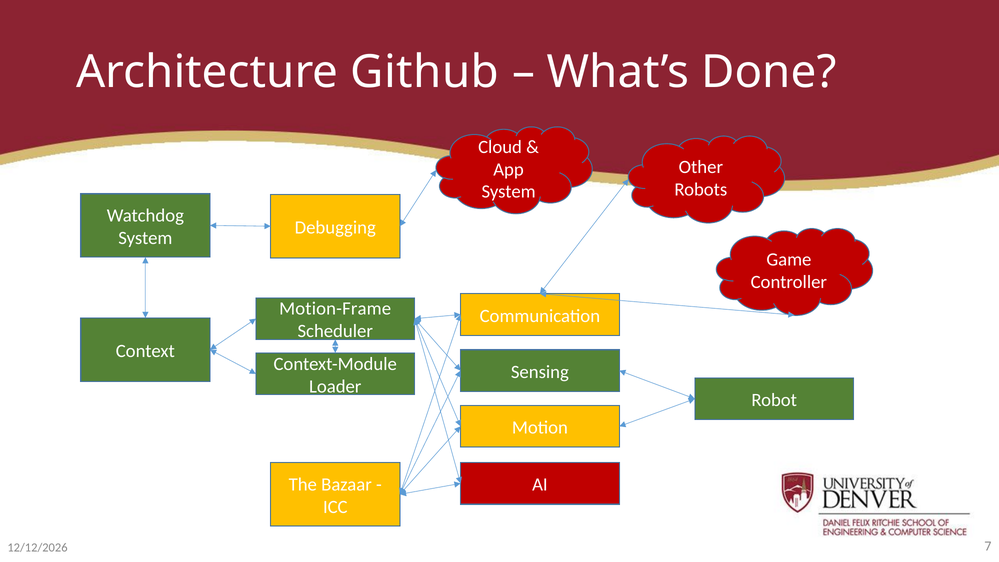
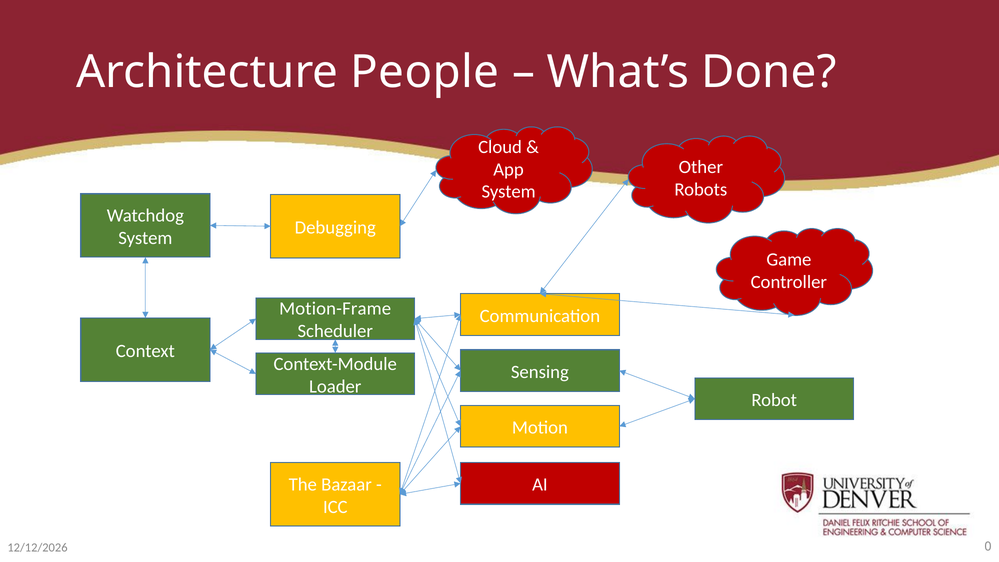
Github: Github -> People (425, 72)
7: 7 -> 0 (988, 547)
